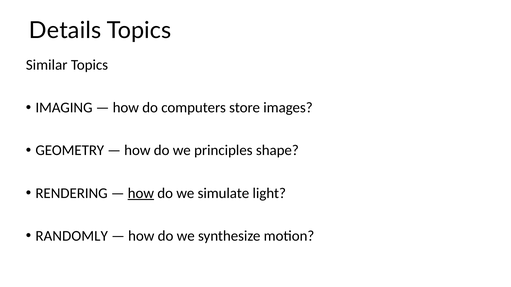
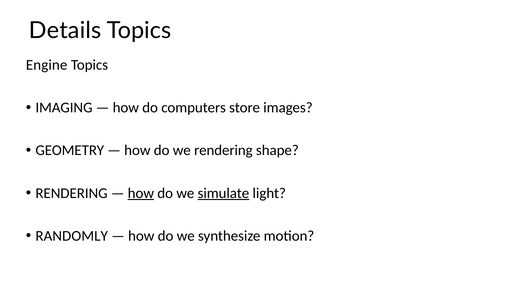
Similar: Similar -> Engine (47, 65)
we principles: principles -> rendering (223, 151)
simulate underline: none -> present (223, 193)
